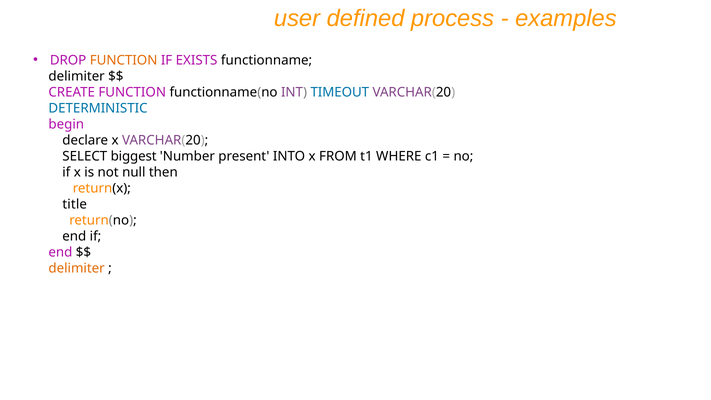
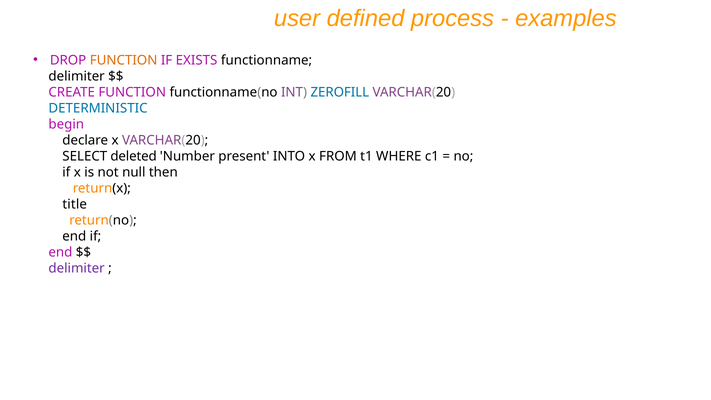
TIMEOUT: TIMEOUT -> ZEROFILL (340, 92)
biggest: biggest -> deleted (134, 156)
delimiter colour: orange -> purple (77, 268)
